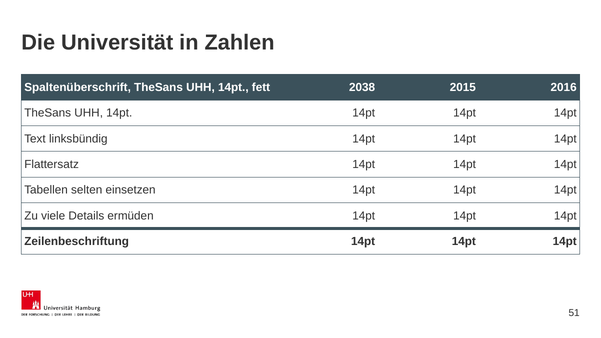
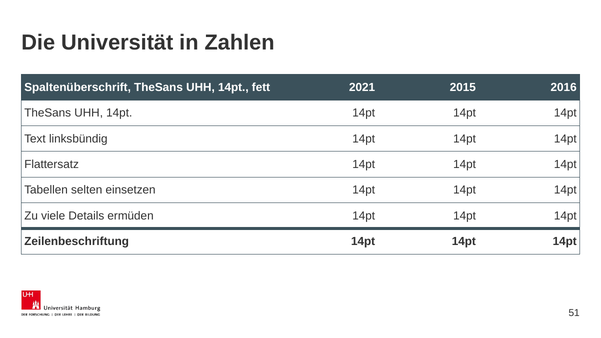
2038: 2038 -> 2021 (362, 87)
